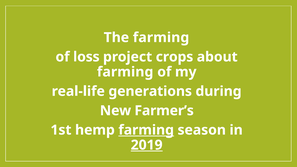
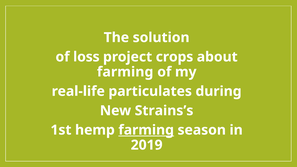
The farming: farming -> solution (161, 38)
generations: generations -> particulates (150, 91)
Farmer’s: Farmer’s -> Strains’s (164, 111)
2019 underline: present -> none (147, 145)
